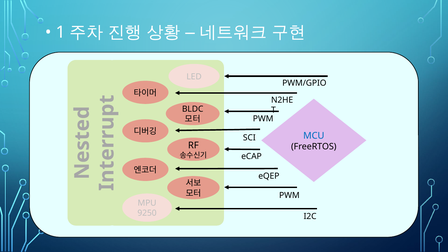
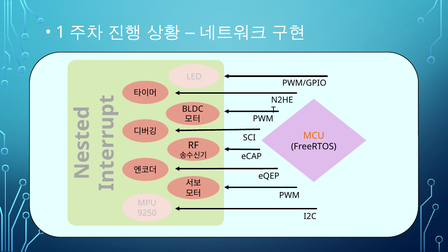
MCU colour: blue -> orange (314, 136)
